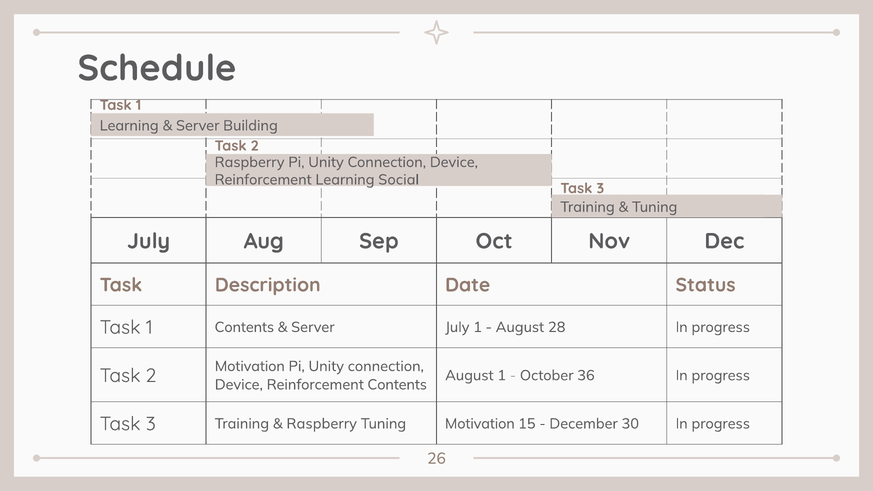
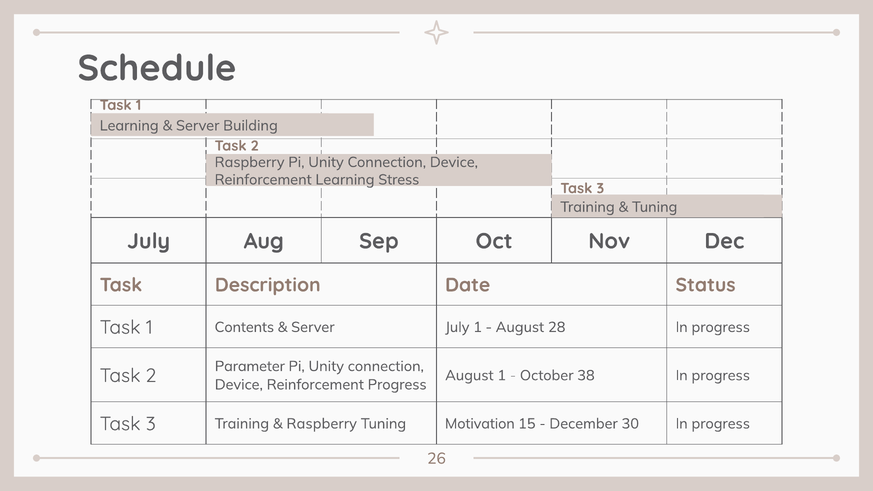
Social: Social -> Stress (399, 180)
2 Motivation: Motivation -> Parameter (250, 366)
36: 36 -> 38 (586, 376)
Reinforcement Contents: Contents -> Progress (397, 385)
